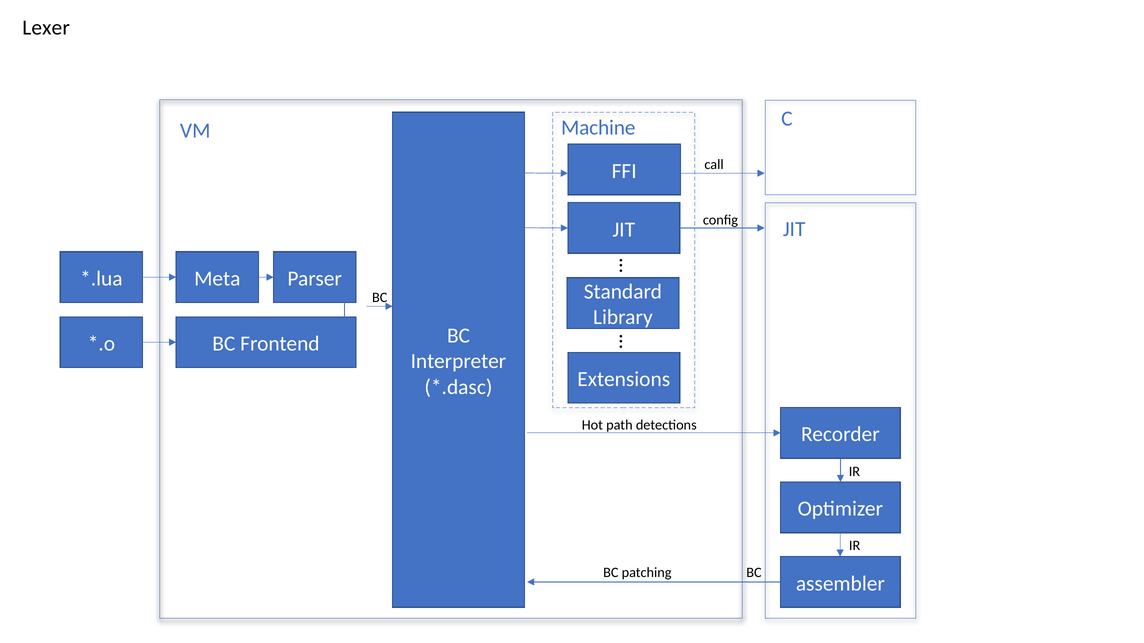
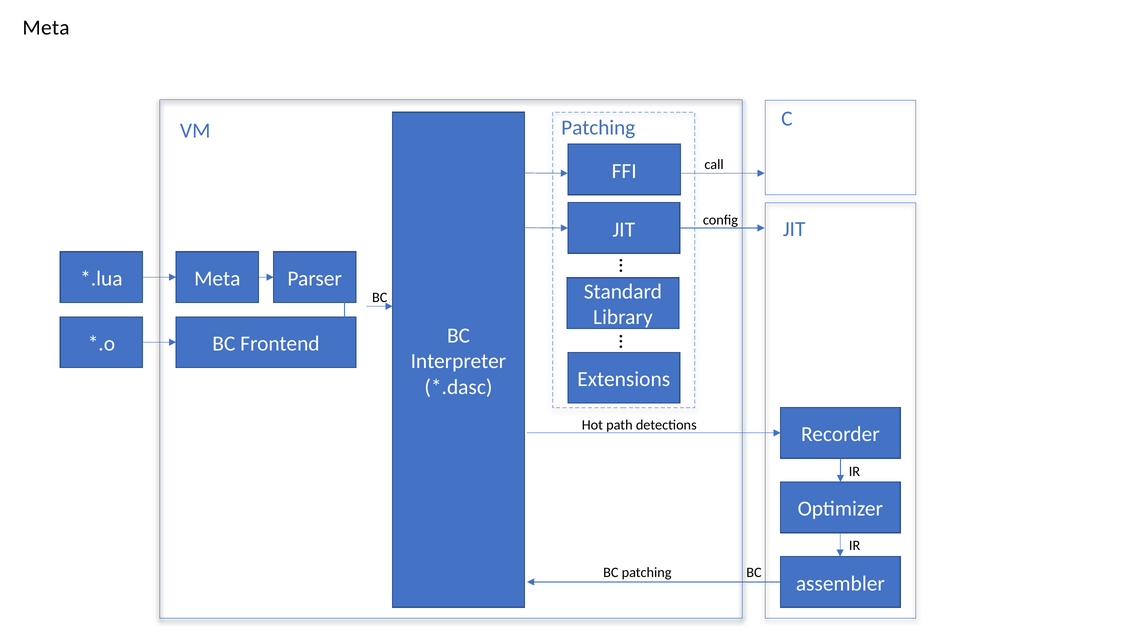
Lexer: Lexer -> Meta (46, 28)
Machine: Machine -> Patching (598, 128)
